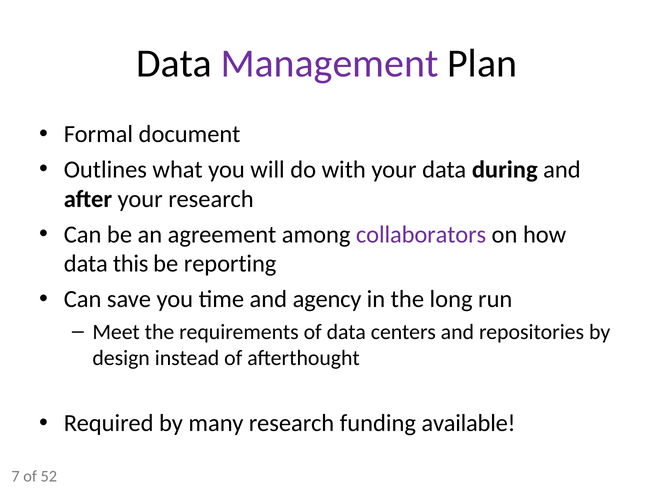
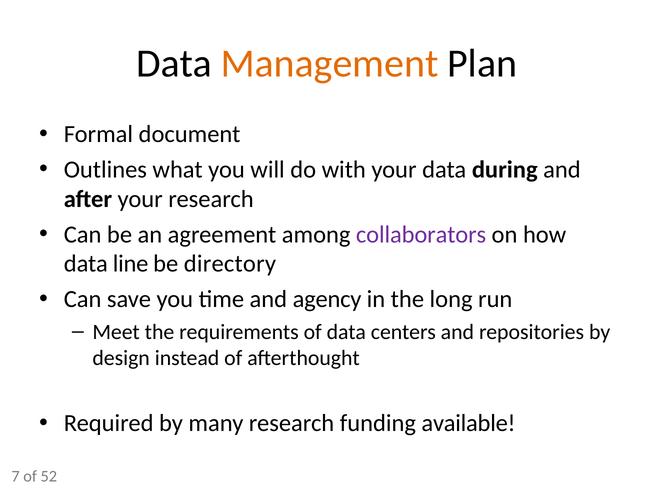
Management colour: purple -> orange (330, 63)
this: this -> line (131, 264)
reporting: reporting -> directory (230, 264)
